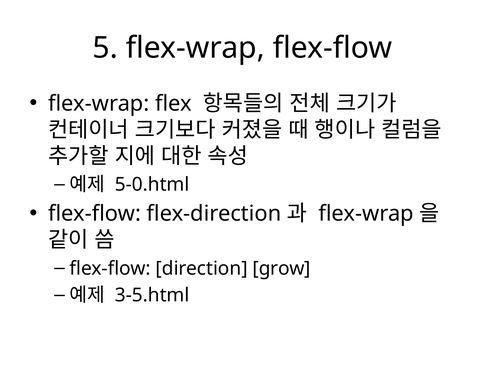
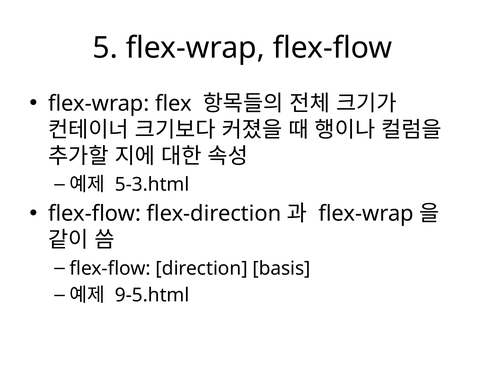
5-0.html: 5-0.html -> 5-3.html (152, 184)
grow: grow -> basis (282, 268)
3-5.html: 3-5.html -> 9-5.html (152, 295)
